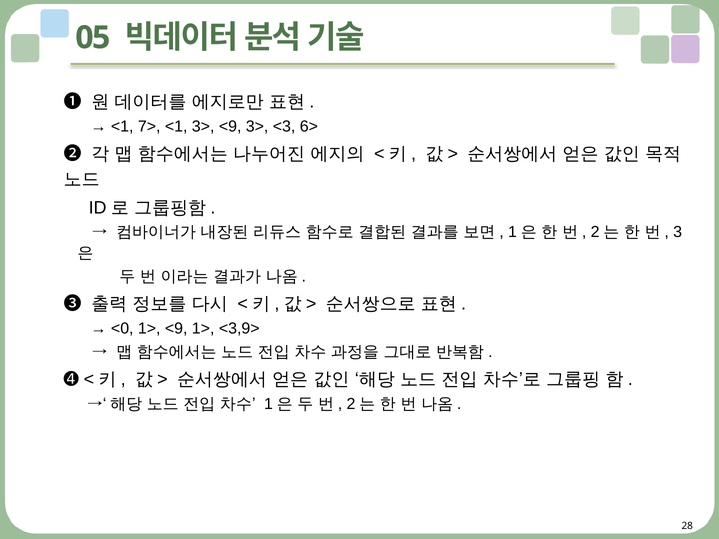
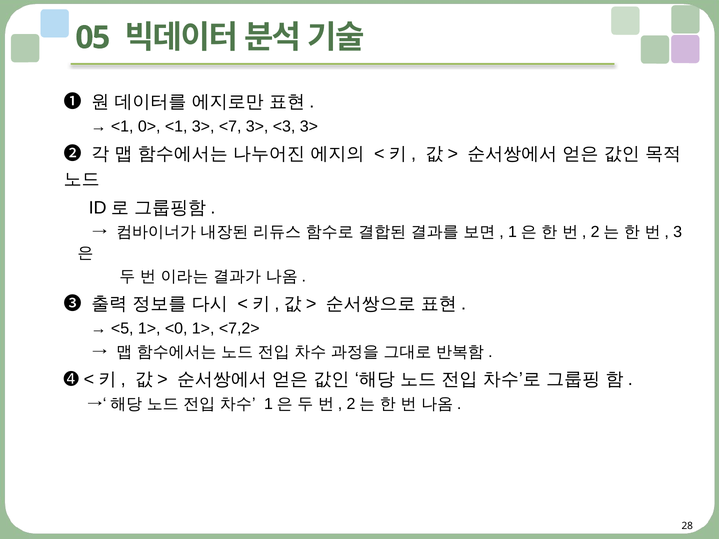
7>: 7> -> 0> (149, 127)
3> <9: <9 -> <7 (230, 127)
<3 6>: 6> -> 3> (309, 127)
<0: <0 -> <5 (122, 329)
1> <9: <9 -> <0 (176, 329)
<3,9>: <3,9> -> <7,2> (239, 329)
